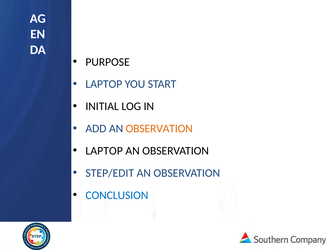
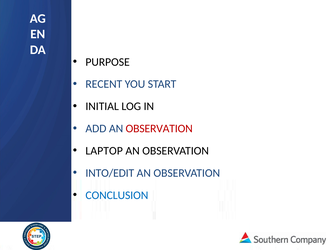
LAPTOP: LAPTOP -> RECENT (104, 84)
OBSERVATION colour: orange -> red (159, 129)
STEP/EDIT: STEP/EDIT -> INTO/EDIT (110, 173)
